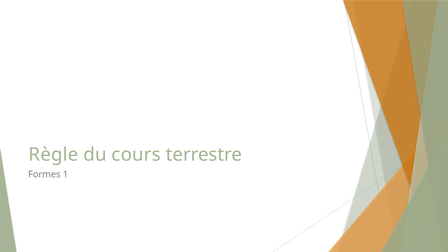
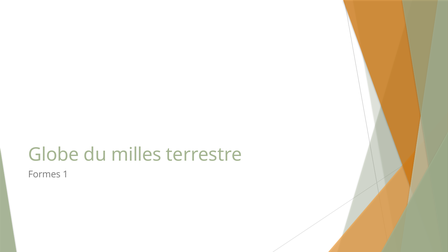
Règle: Règle -> Globe (54, 155)
cours: cours -> milles (136, 155)
